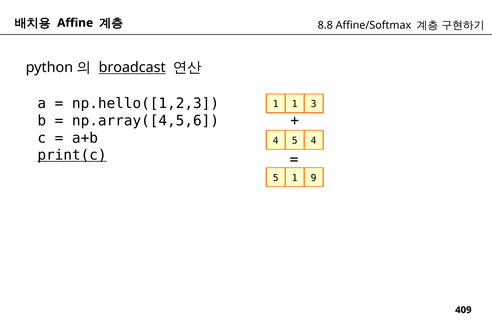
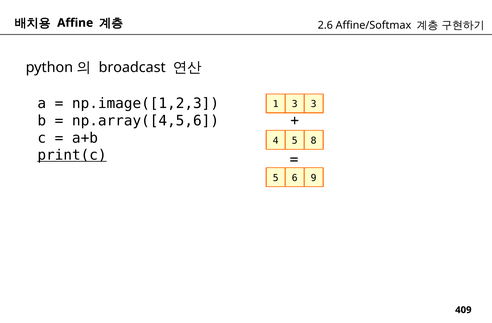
8.8: 8.8 -> 2.6 (325, 25)
broadcast underline: present -> none (132, 68)
np.hello([1,2,3: np.hello([1,2,3 -> np.image([1,2,3 (146, 104)
1 1: 1 -> 3 (295, 104)
5 4: 4 -> 8 (314, 141)
5 1: 1 -> 6 (295, 178)
